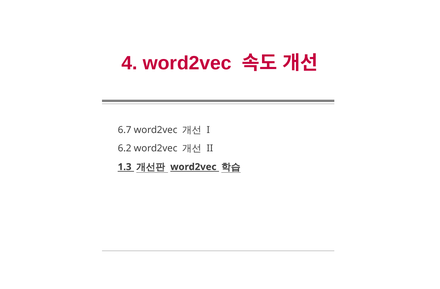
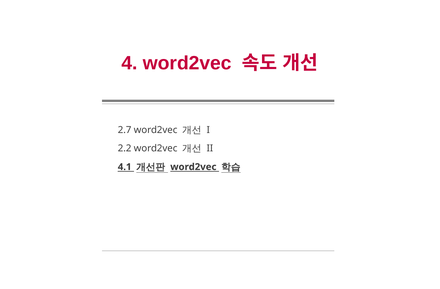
6.7: 6.7 -> 2.7 (125, 130)
6.2: 6.2 -> 2.2 (125, 148)
1.3: 1.3 -> 4.1 (125, 167)
